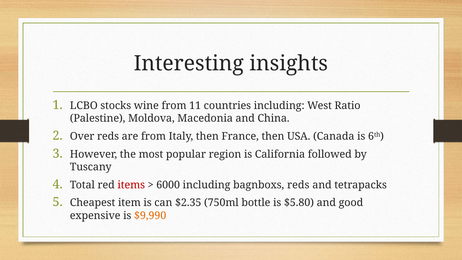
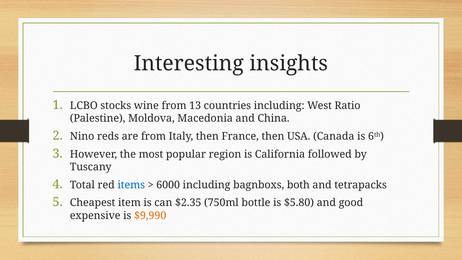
11: 11 -> 13 (195, 106)
Over: Over -> Nino (82, 136)
items colour: red -> blue (131, 185)
bagnboxs reds: reds -> both (298, 185)
